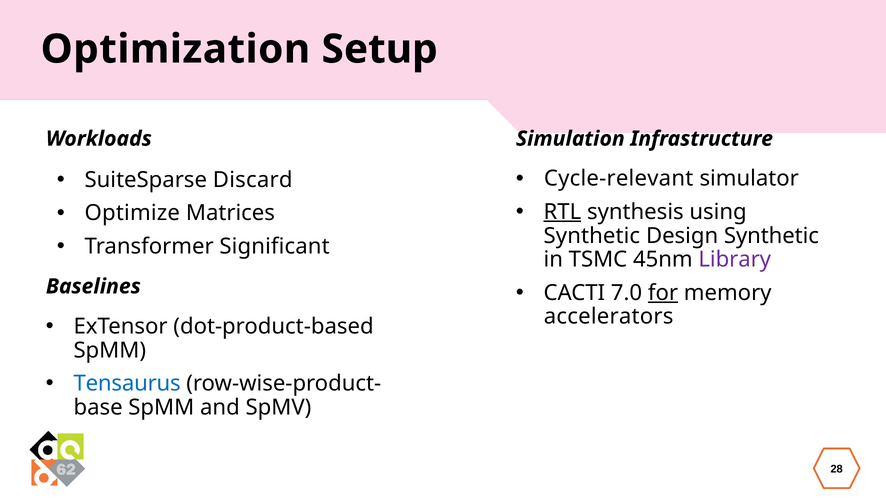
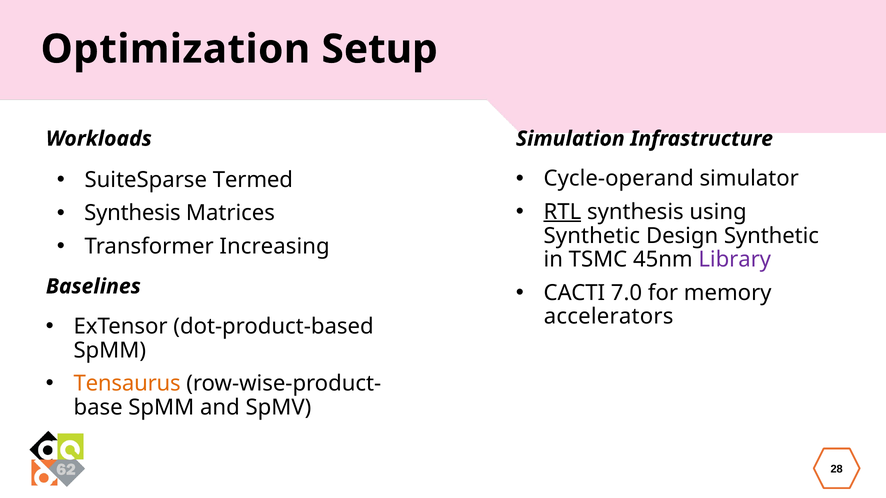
Cycle-relevant: Cycle-relevant -> Cycle-operand (619, 179)
Discard: Discard -> Termed (253, 180)
Optimize: Optimize -> Synthesis (132, 213)
Significant: Significant -> Increasing (275, 246)
for underline: present -> none (663, 293)
Tensaurus colour: blue -> orange (127, 384)
